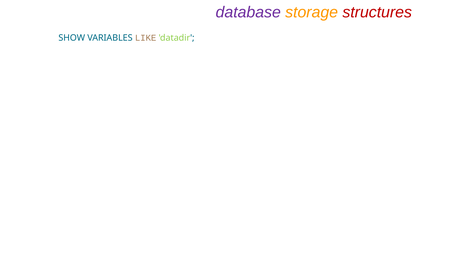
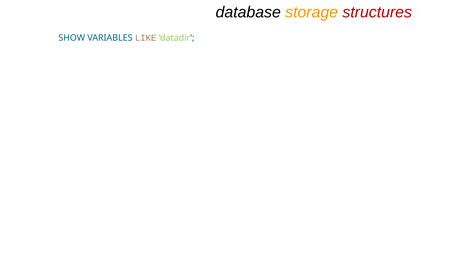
database colour: purple -> black (248, 12)
